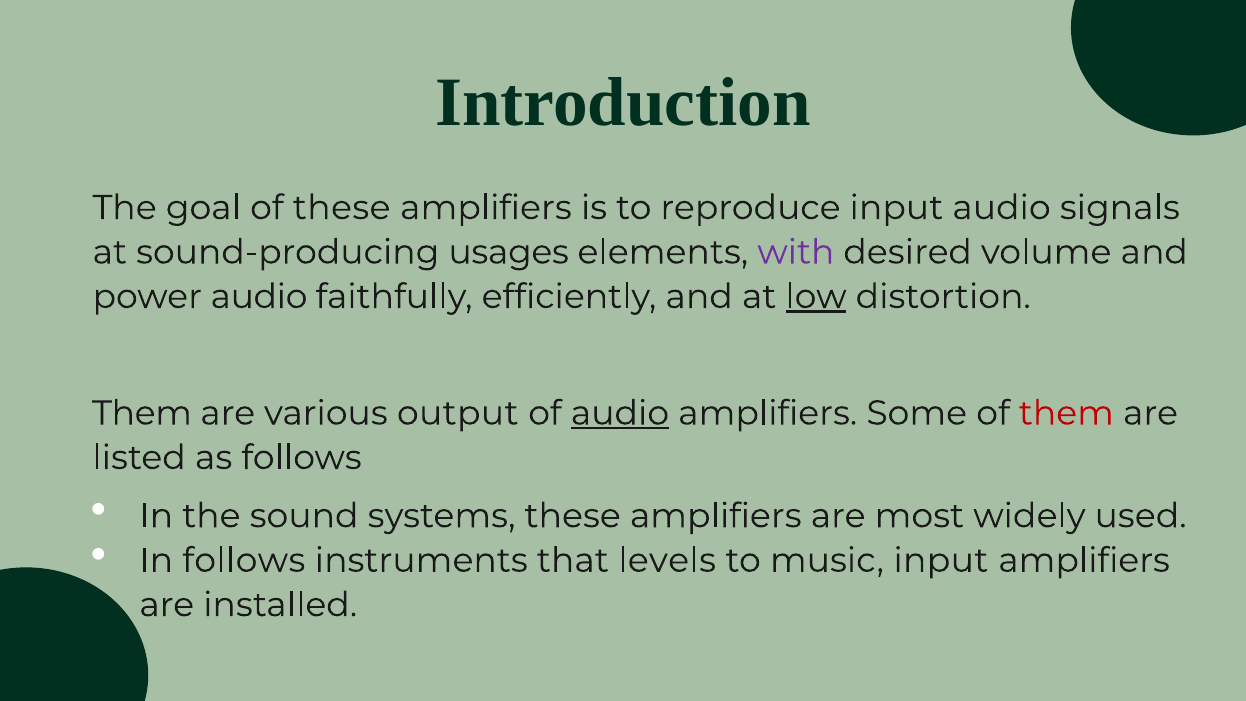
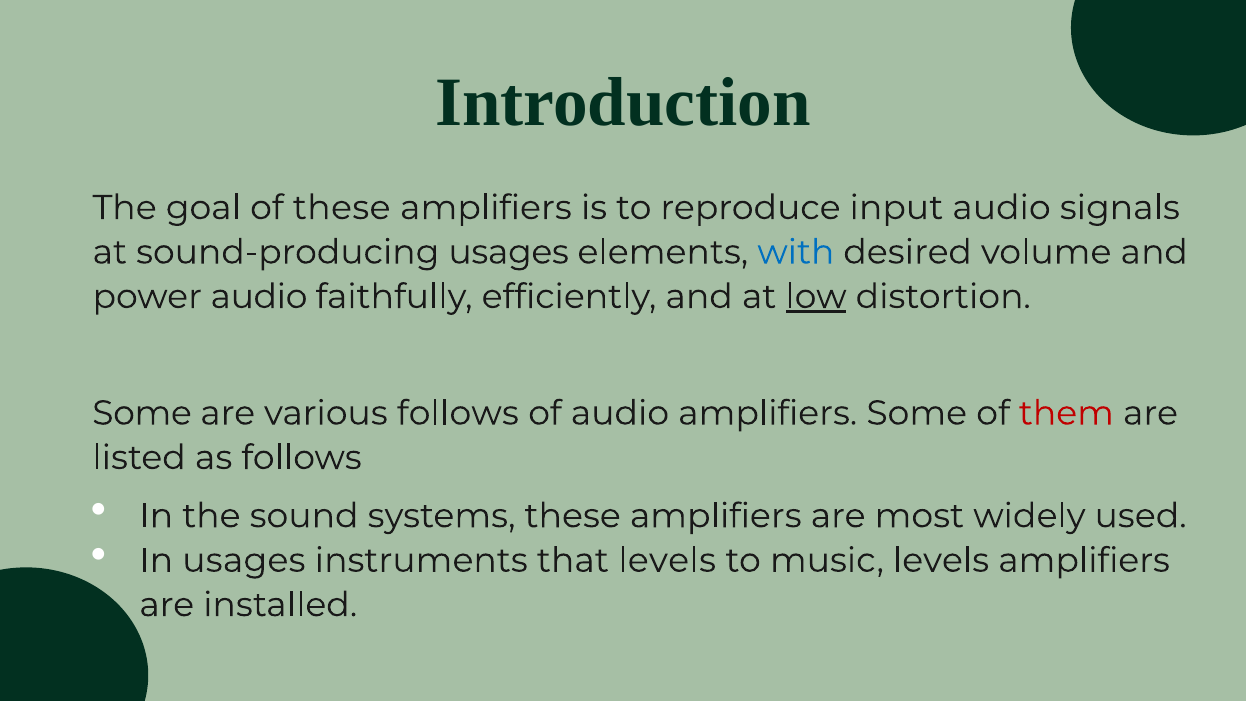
with colour: purple -> blue (796, 252)
Them: Them -> Some (142, 413)
various output: output -> follows (458, 413)
audio underline: present -> none (620, 413)
follows: follows -> usages (244, 560)
music input: input -> levels (941, 560)
